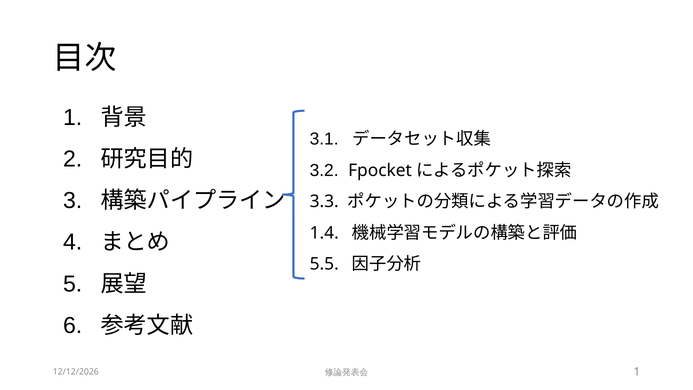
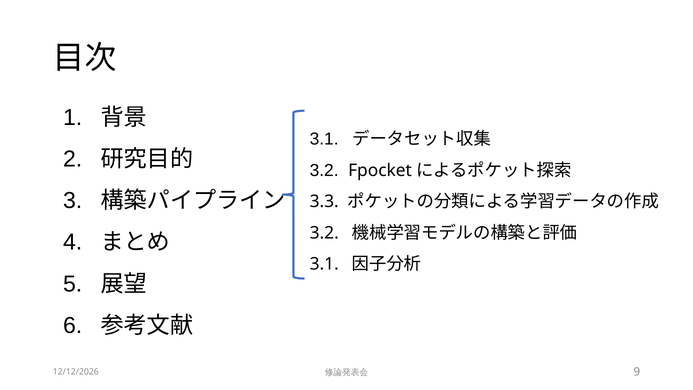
1.4: 1.4 -> 3.2 (324, 233)
5.5: 5.5 -> 3.1 (324, 264)
1: 1 -> 9 (637, 372)
